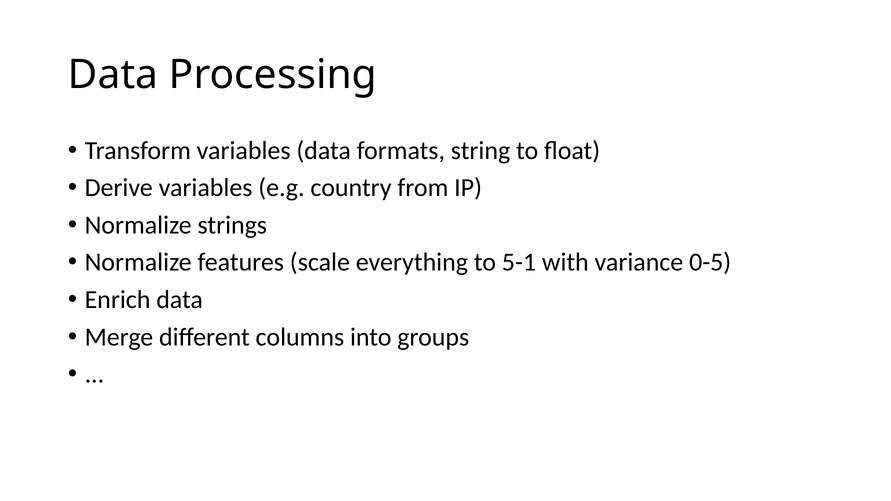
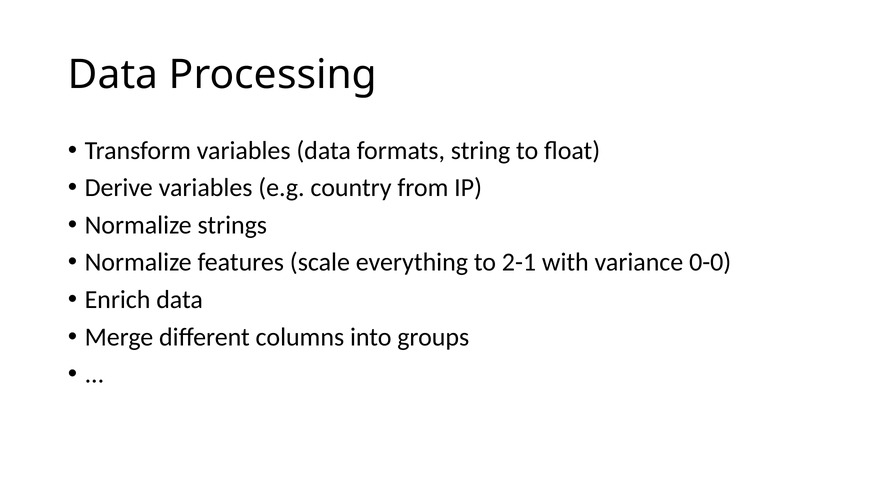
5-1: 5-1 -> 2-1 (519, 263)
0-5: 0-5 -> 0-0 (710, 263)
